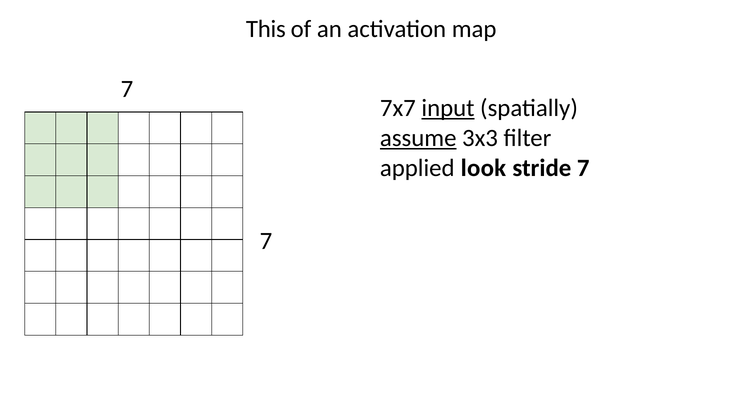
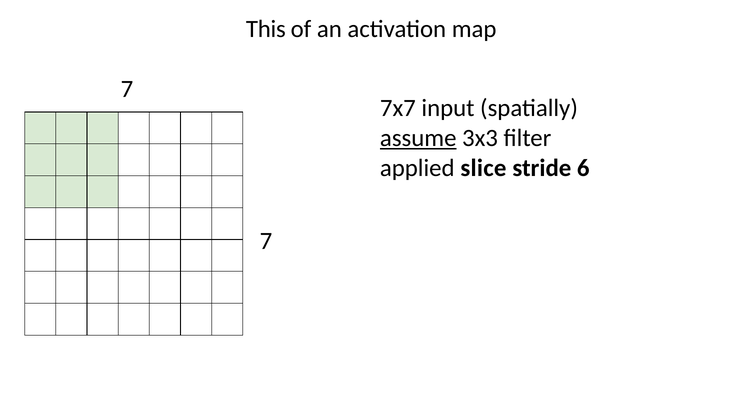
input underline: present -> none (448, 108)
look: look -> slice (483, 168)
stride 7: 7 -> 6 (583, 168)
